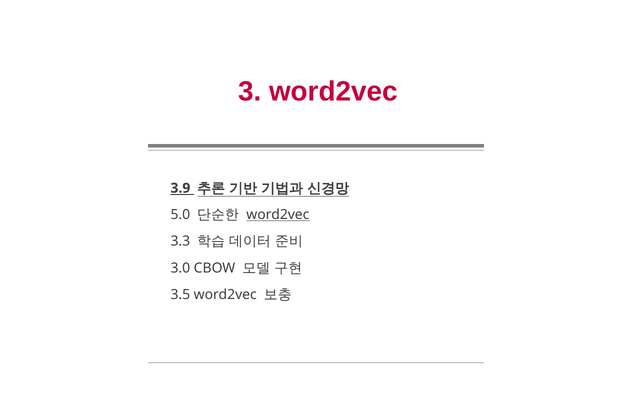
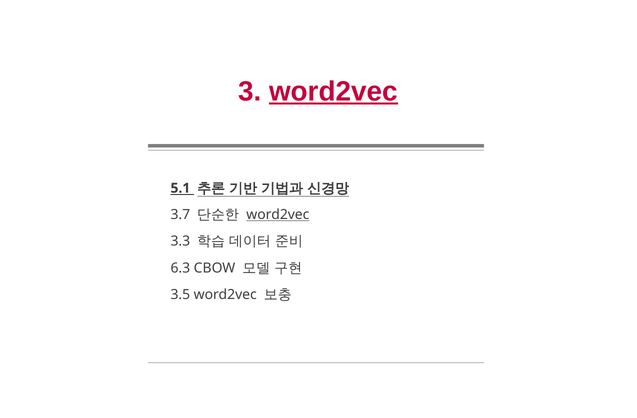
word2vec underline: none -> present (334, 92)
3.9: 3.9 -> 5.1 (180, 188)
5.0: 5.0 -> 3.7 (180, 215)
3.0: 3.0 -> 6.3 (180, 268)
